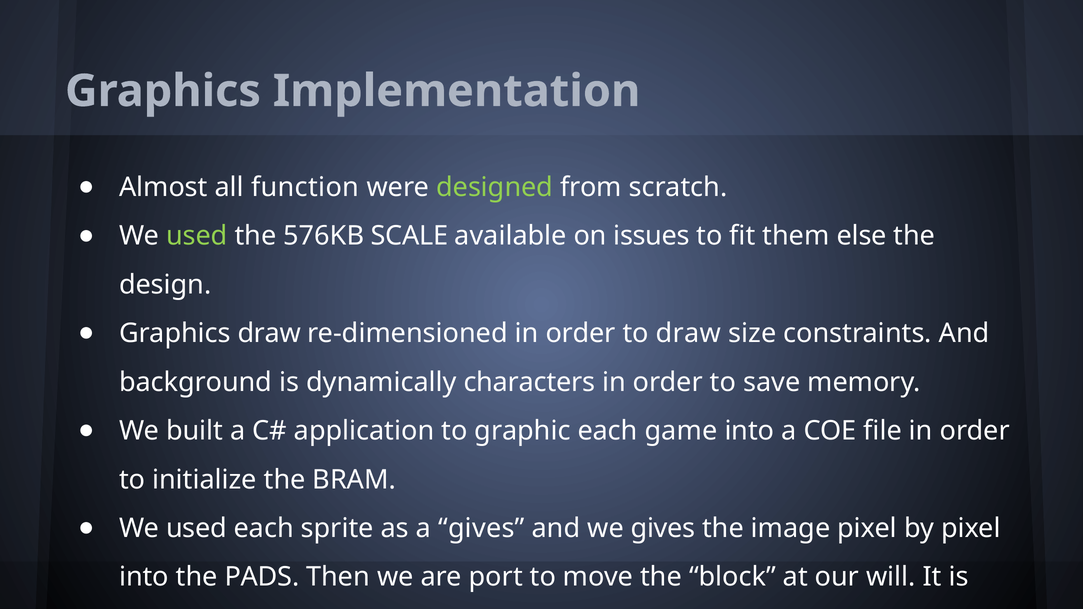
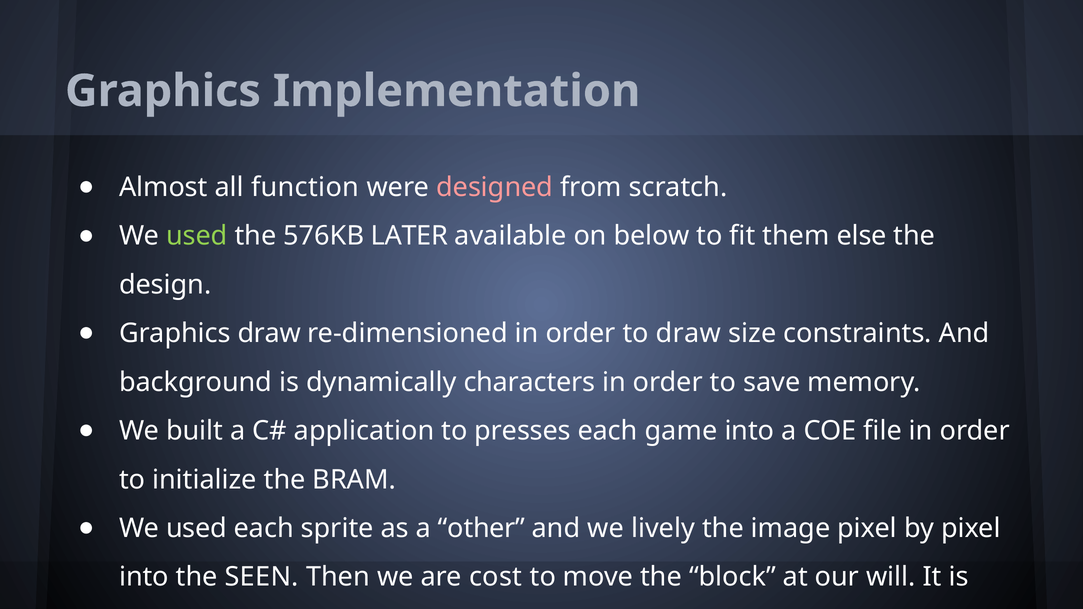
designed colour: light green -> pink (495, 187)
SCALE: SCALE -> LATER (409, 236)
issues: issues -> below (652, 236)
graphic: graphic -> presses (523, 431)
a gives: gives -> other (482, 529)
we gives: gives -> lively (663, 529)
PADS: PADS -> SEEN (262, 577)
port: port -> cost (496, 577)
